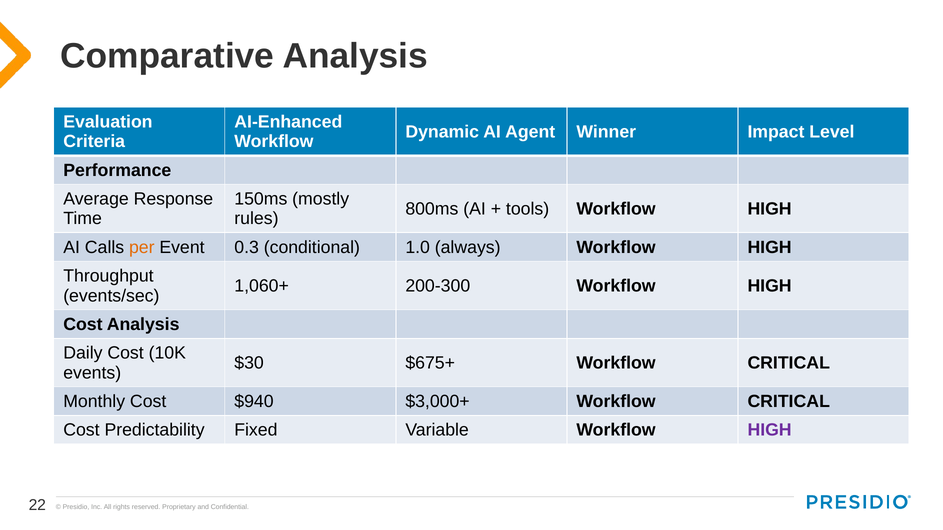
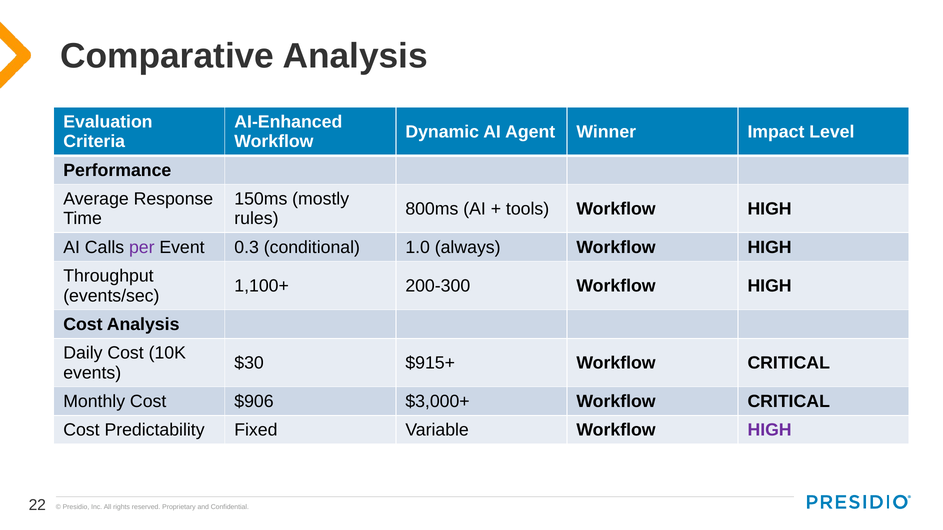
per colour: orange -> purple (142, 247)
1,060+: 1,060+ -> 1,100+ (262, 286)
$675+: $675+ -> $915+ (430, 363)
$940: $940 -> $906 (254, 402)
